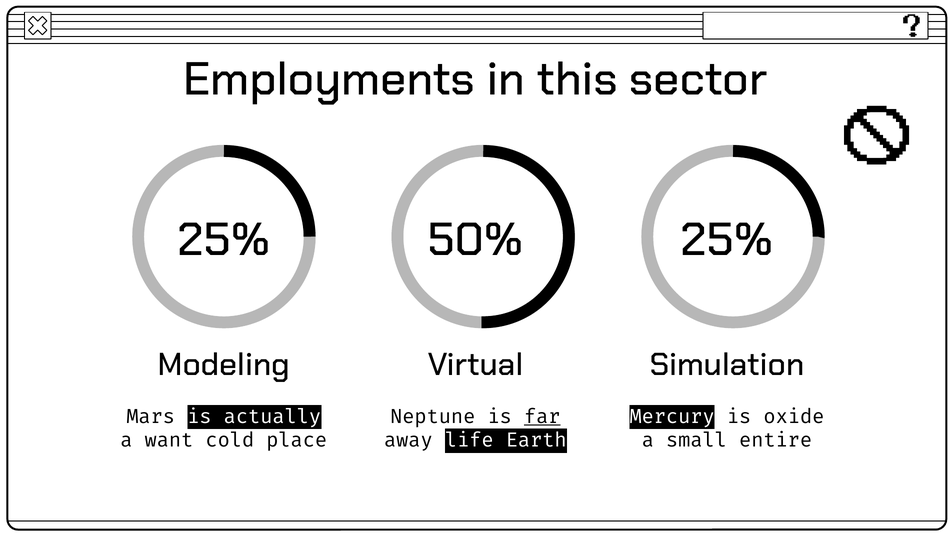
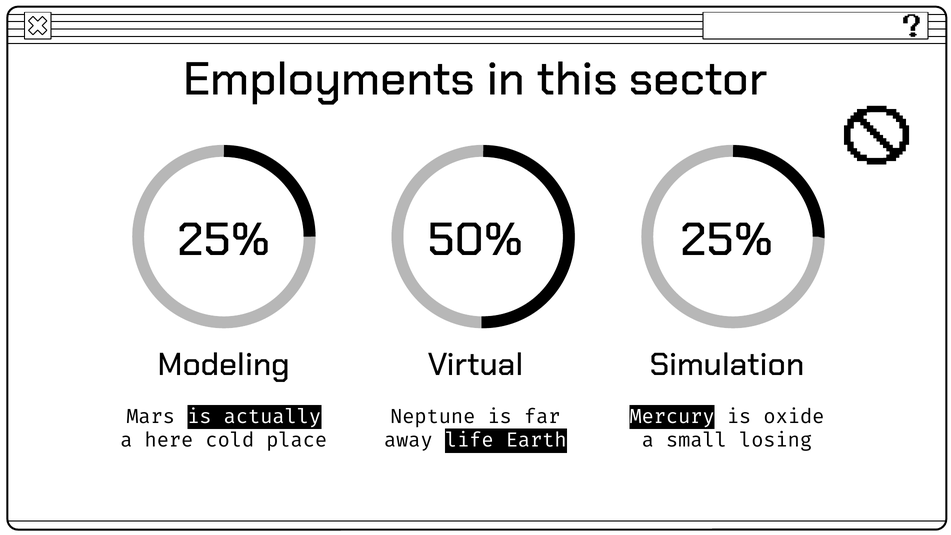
far underline: present -> none (542, 417)
want: want -> here (169, 440)
entire: entire -> losing (776, 440)
